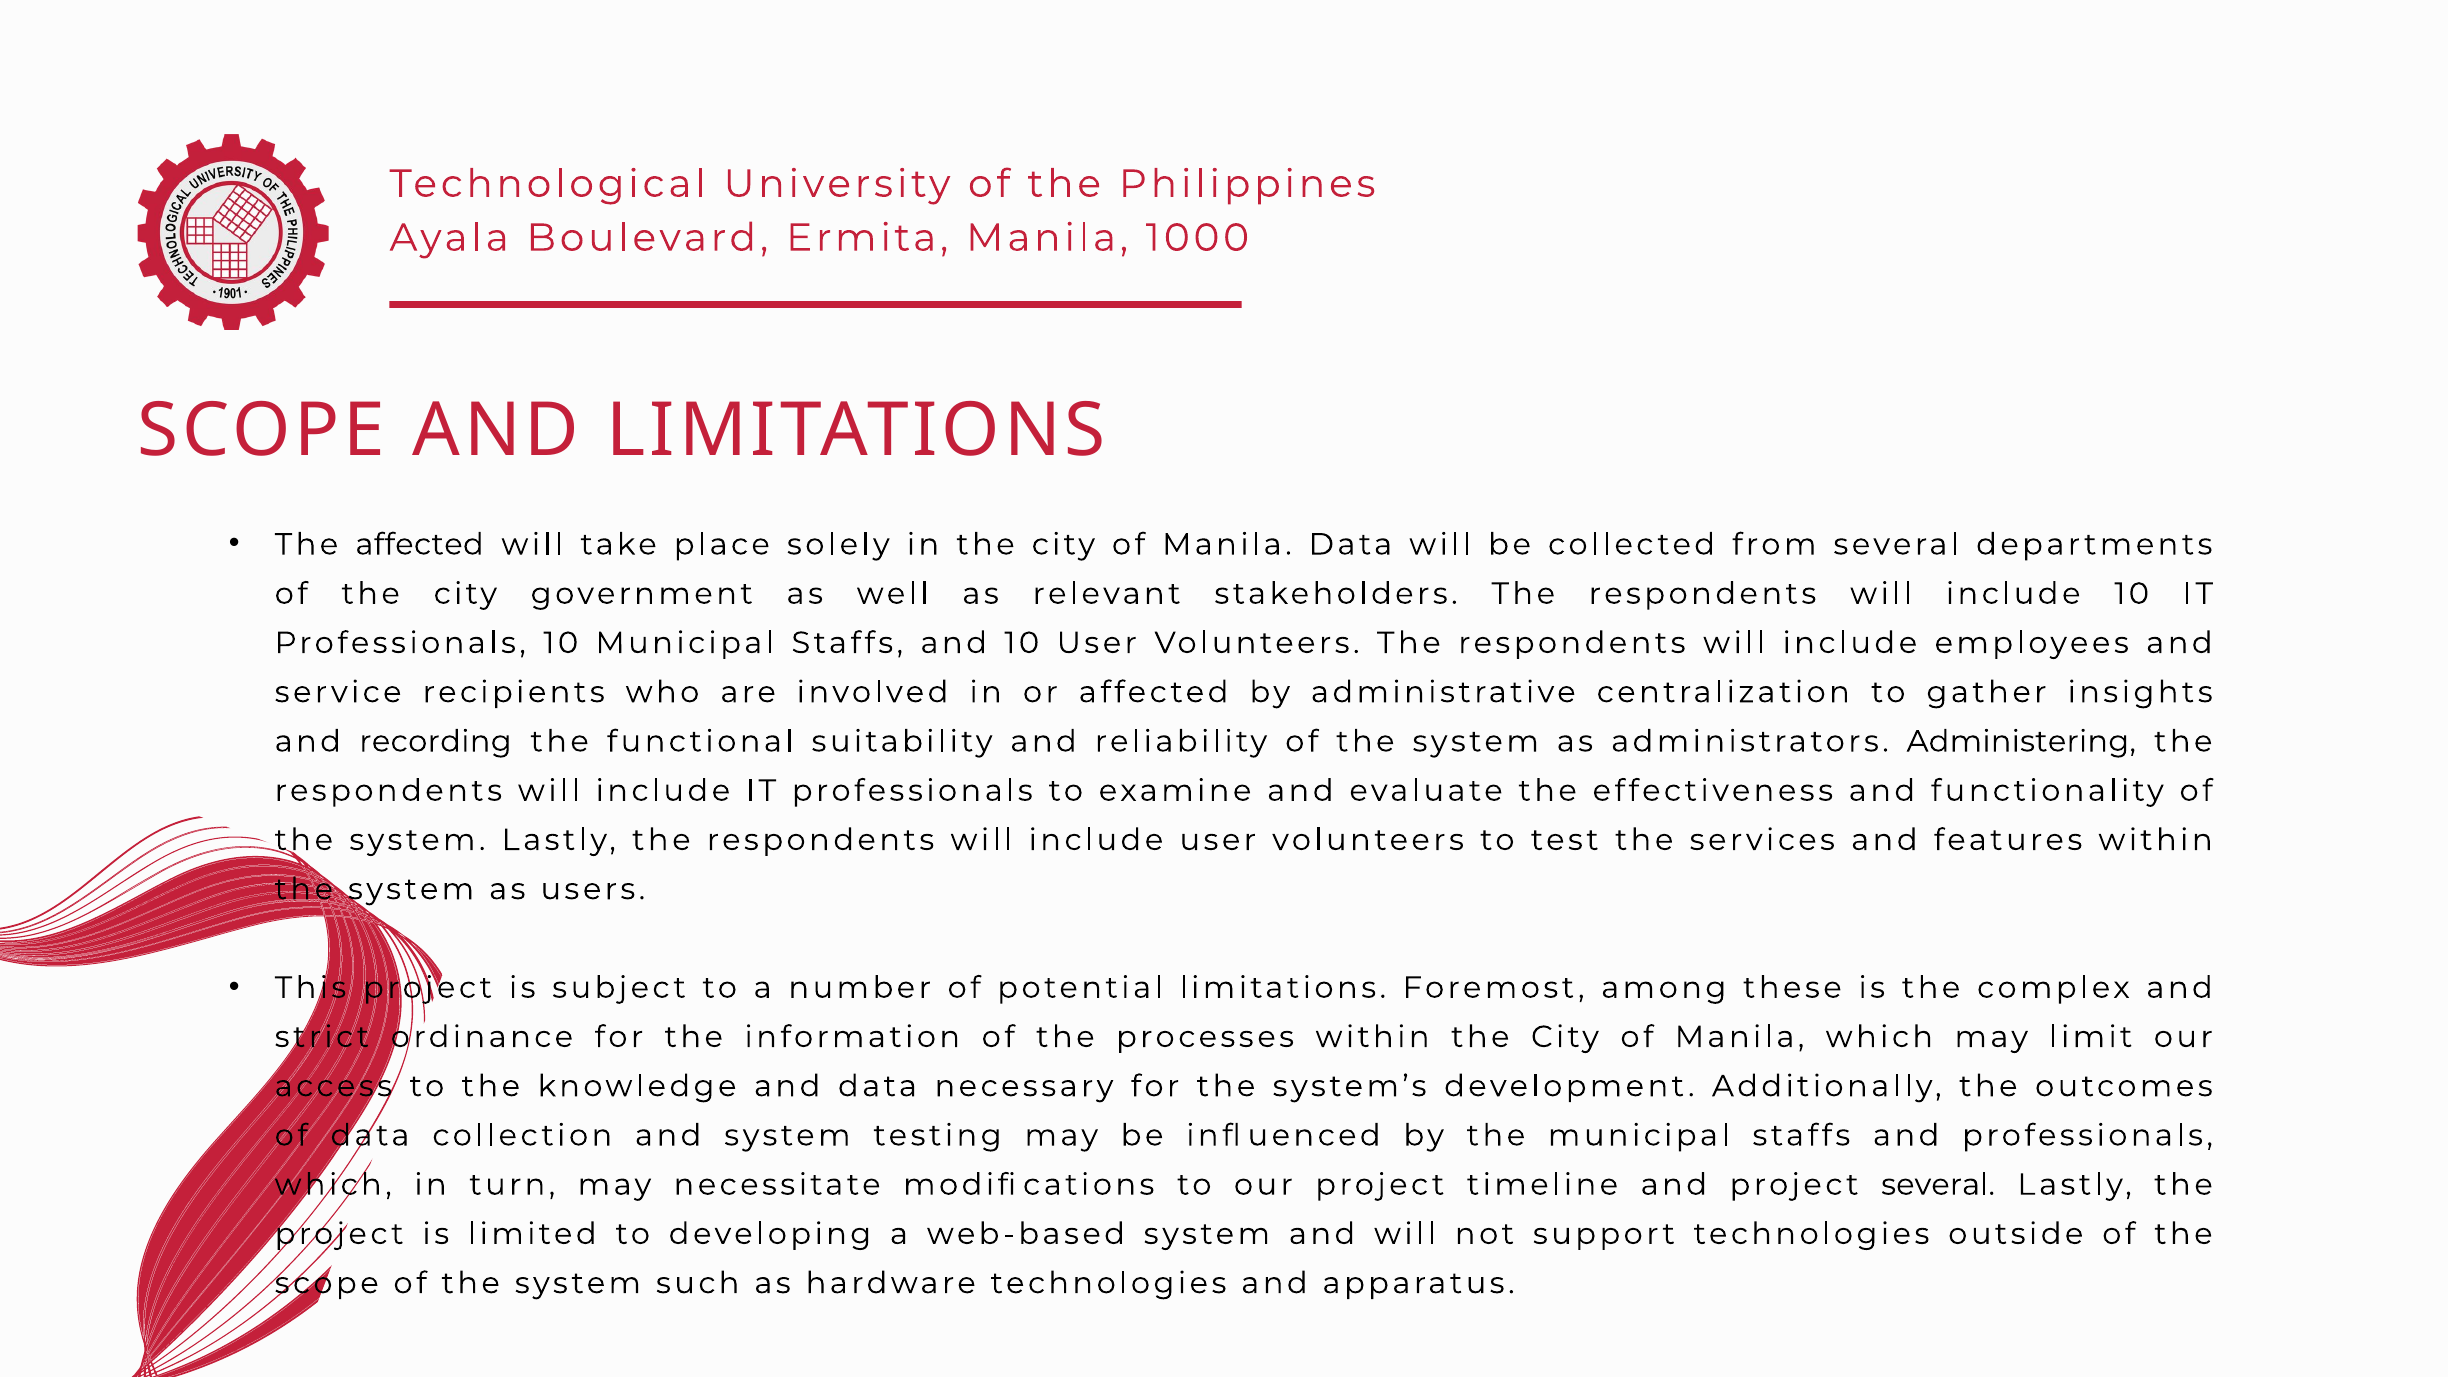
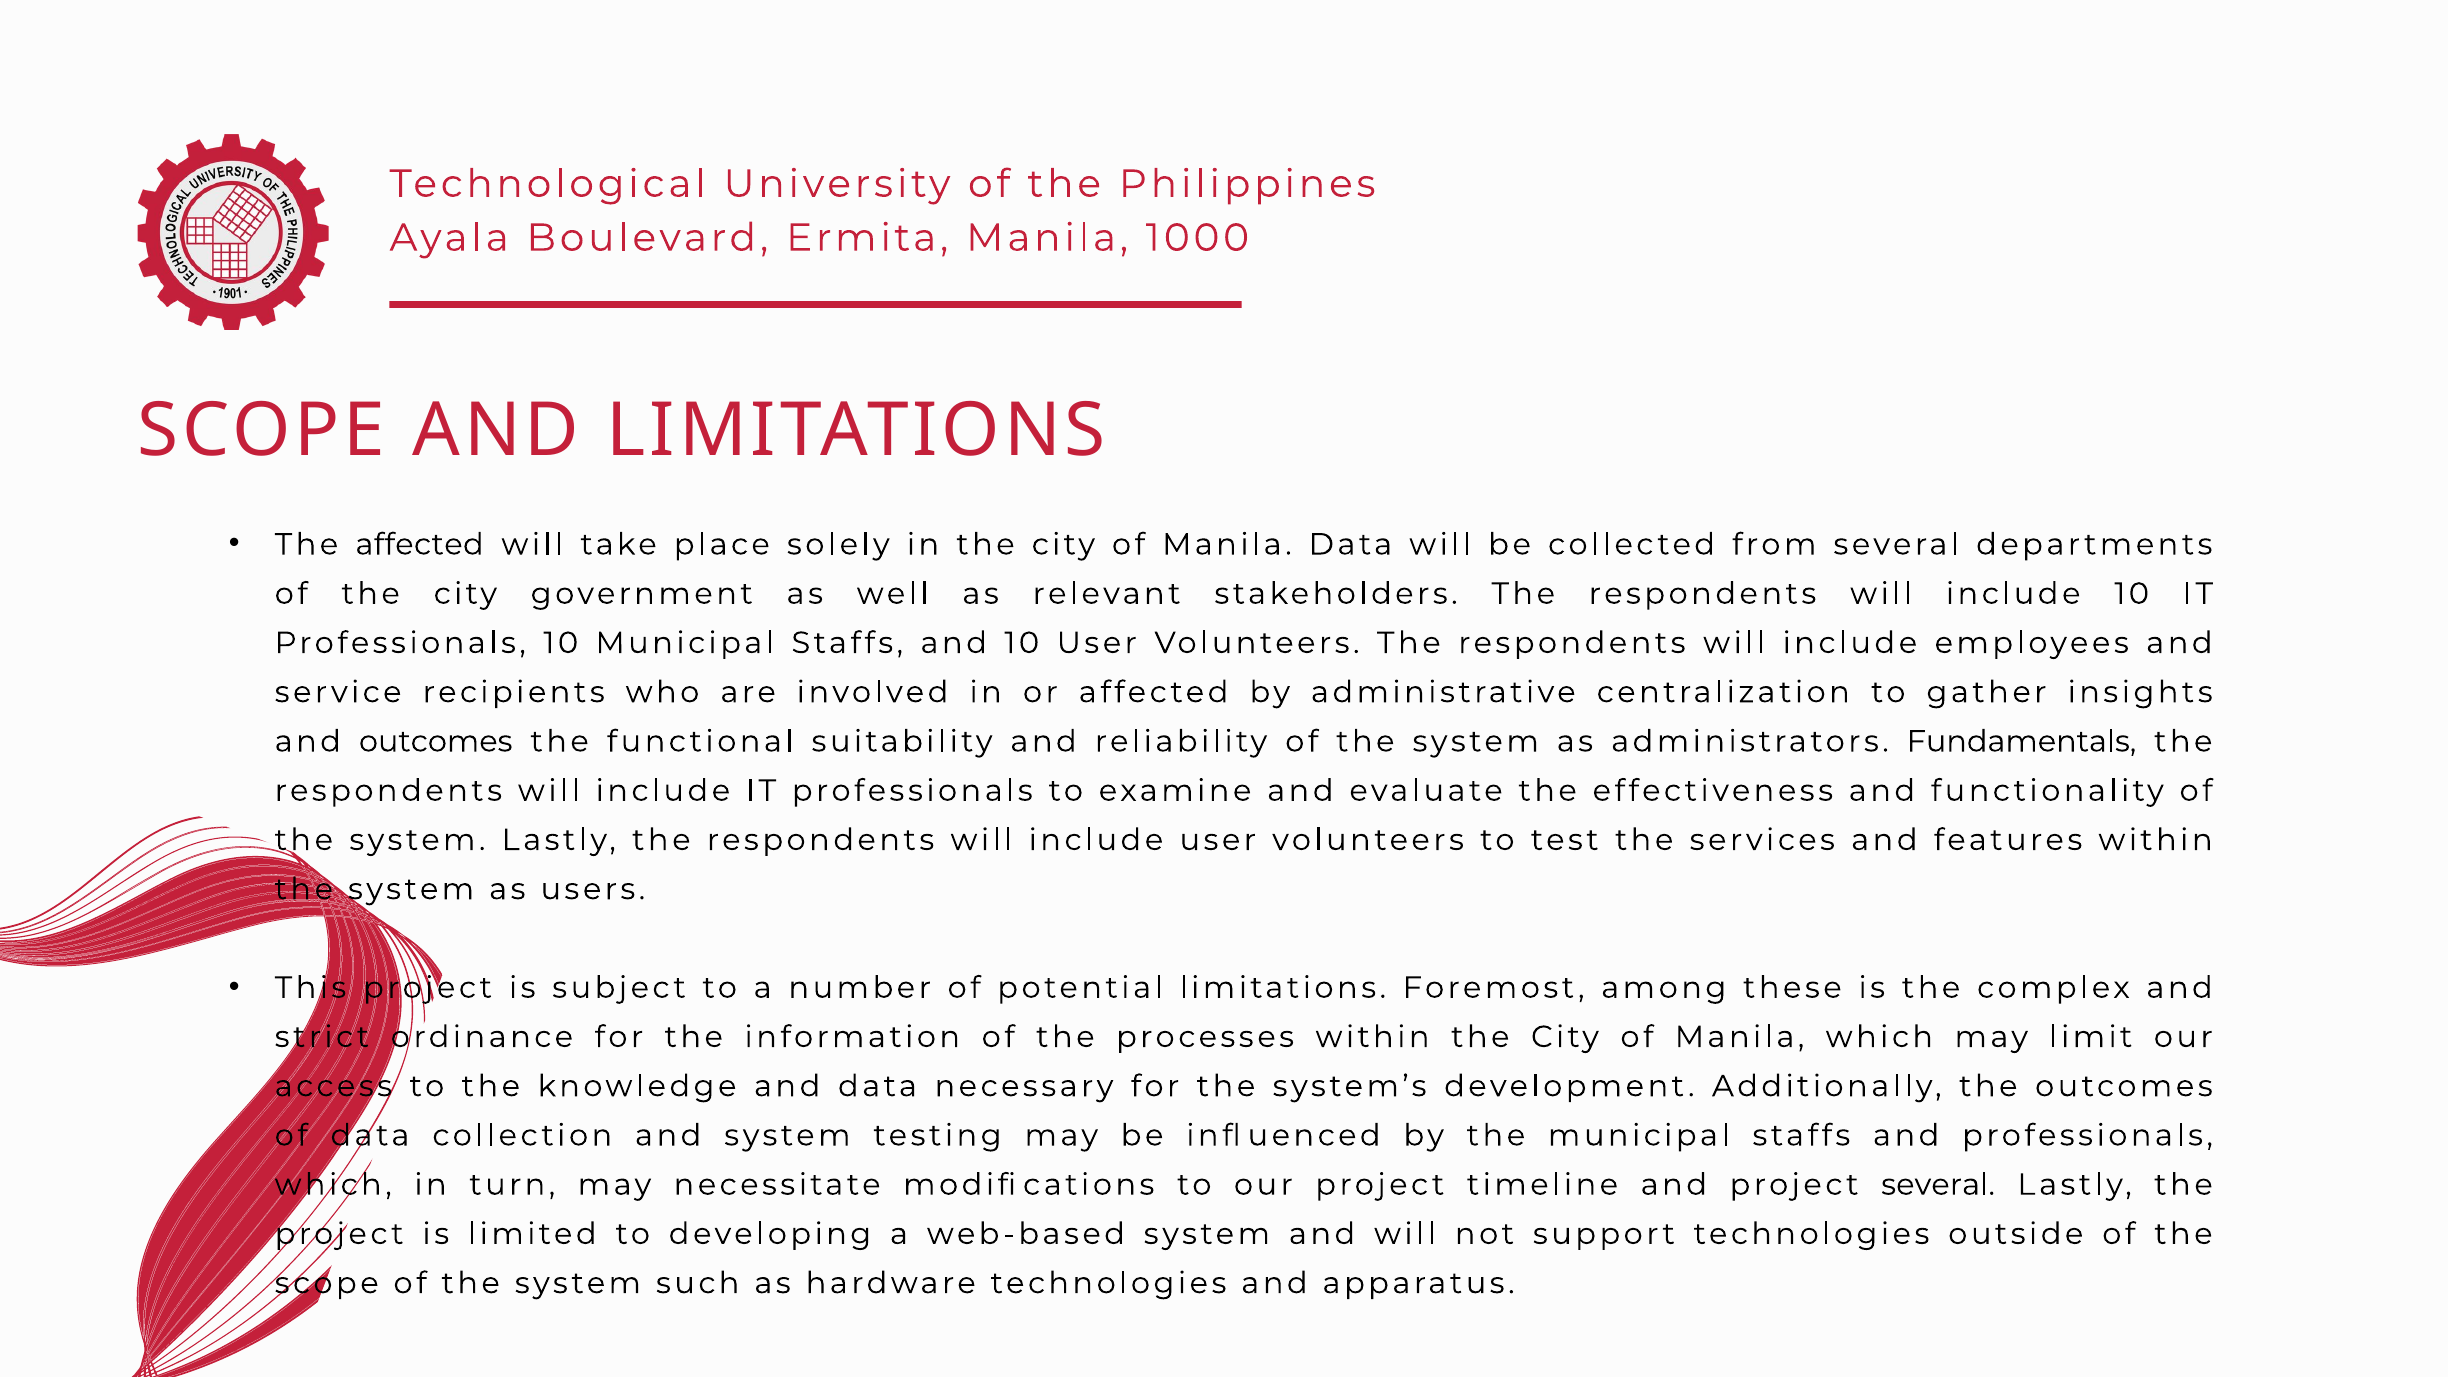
and recording: recording -> outcomes (436, 741)
Administering: Administering -> Fundamentals (2021, 741)
